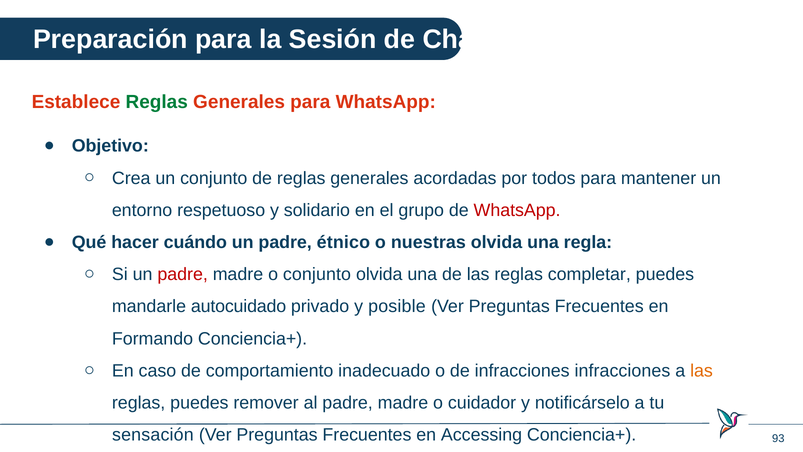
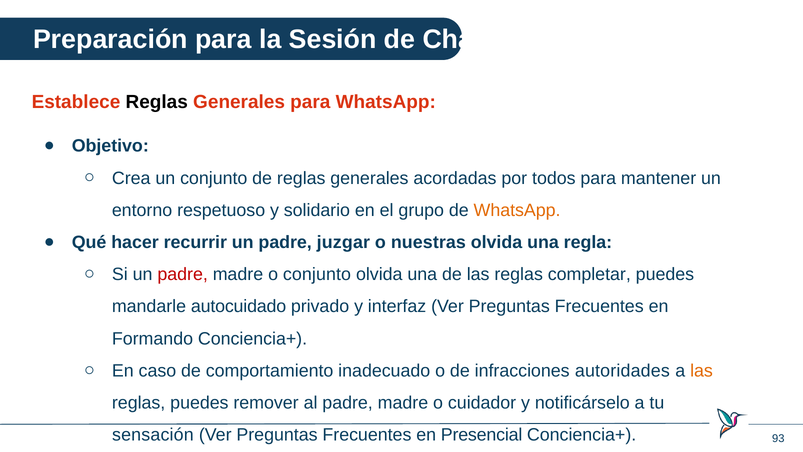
Reglas colour: green -> black (157, 102)
WhatsApp colour: red -> orange (517, 210)
cuándo: cuándo -> recurrir (195, 242)
étnico: étnico -> juzgar (343, 242)
posible: posible -> interfaz (397, 306)
infracciones infracciones: infracciones -> autoridades (622, 371)
Accessing: Accessing -> Presencial (482, 435)
